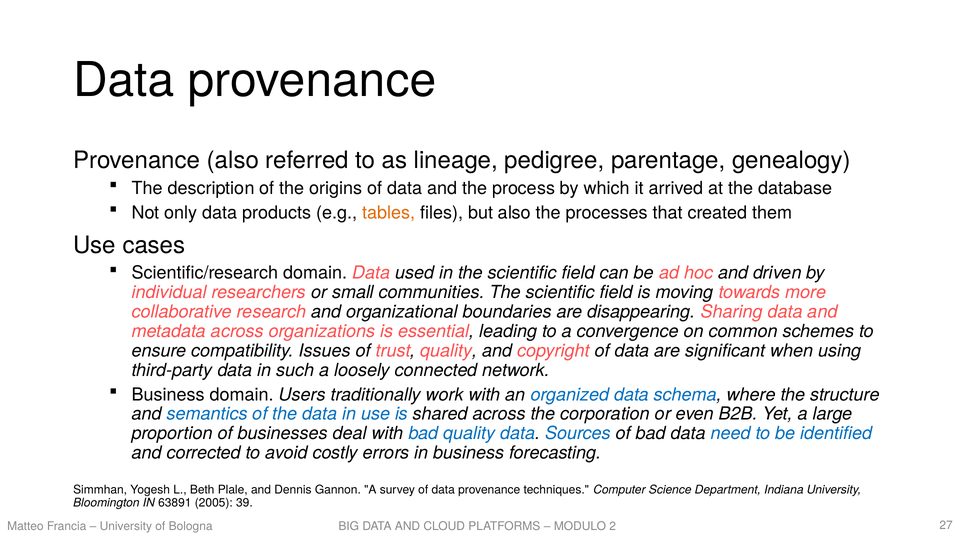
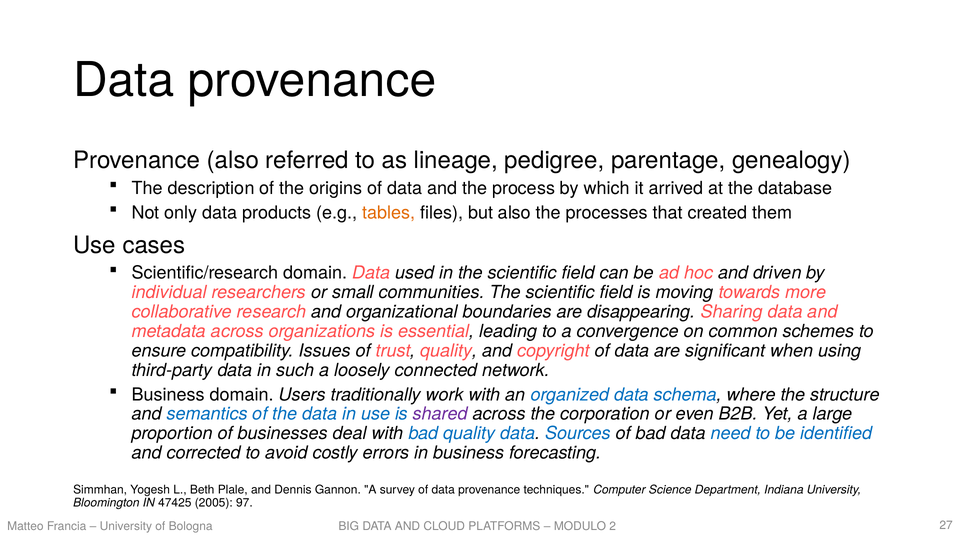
shared colour: black -> purple (440, 414)
63891: 63891 -> 47425 (175, 503)
39: 39 -> 97 (244, 503)
